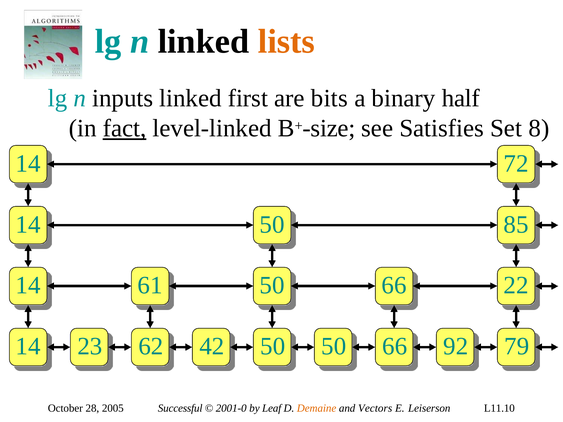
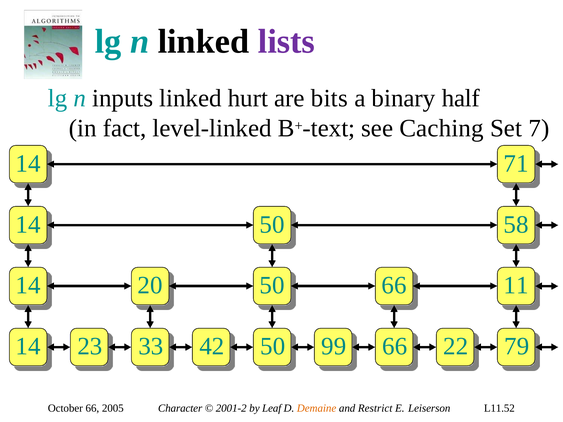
lists colour: orange -> purple (286, 42)
first: first -> hurt (248, 98)
fact underline: present -> none (125, 128)
size: size -> text (329, 128)
Satisfies: Satisfies -> Caching (442, 128)
8: 8 -> 7 (539, 128)
72: 72 -> 71 (516, 164)
85: 85 -> 58 (516, 225)
61: 61 -> 20 (150, 286)
22: 22 -> 11 (516, 286)
62: 62 -> 33 (151, 347)
50 50: 50 -> 99 (334, 347)
92: 92 -> 22 (456, 347)
October 28: 28 -> 66 (92, 409)
Successful: Successful -> Character (180, 409)
2001-0: 2001-0 -> 2001-2 (231, 409)
Vectors: Vectors -> Restrict (375, 409)
L11.10: L11.10 -> L11.52 (499, 409)
